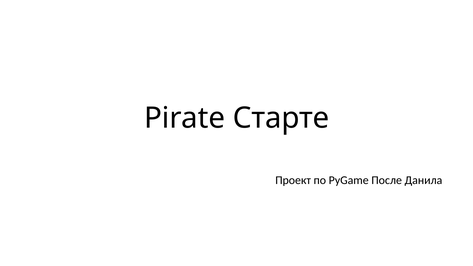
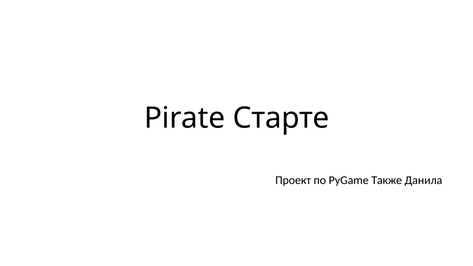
После: После -> Также (387, 180)
